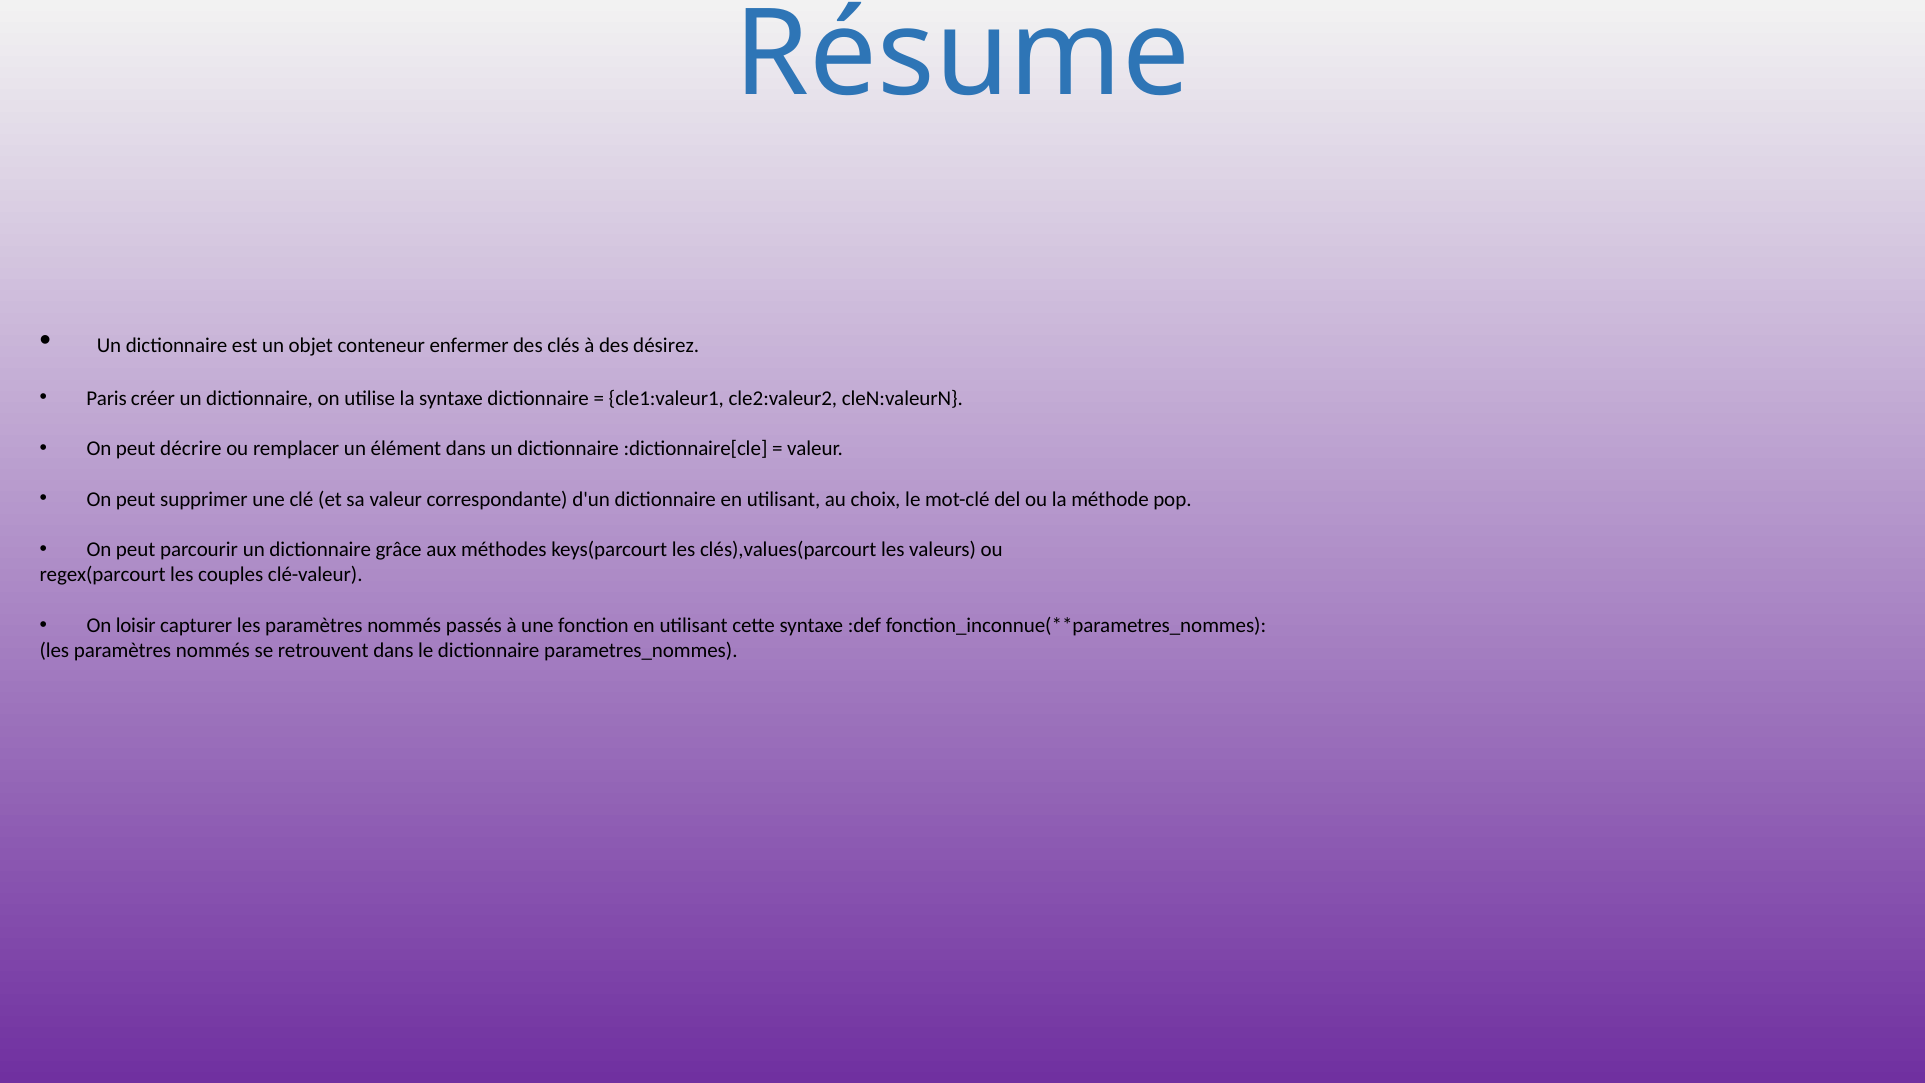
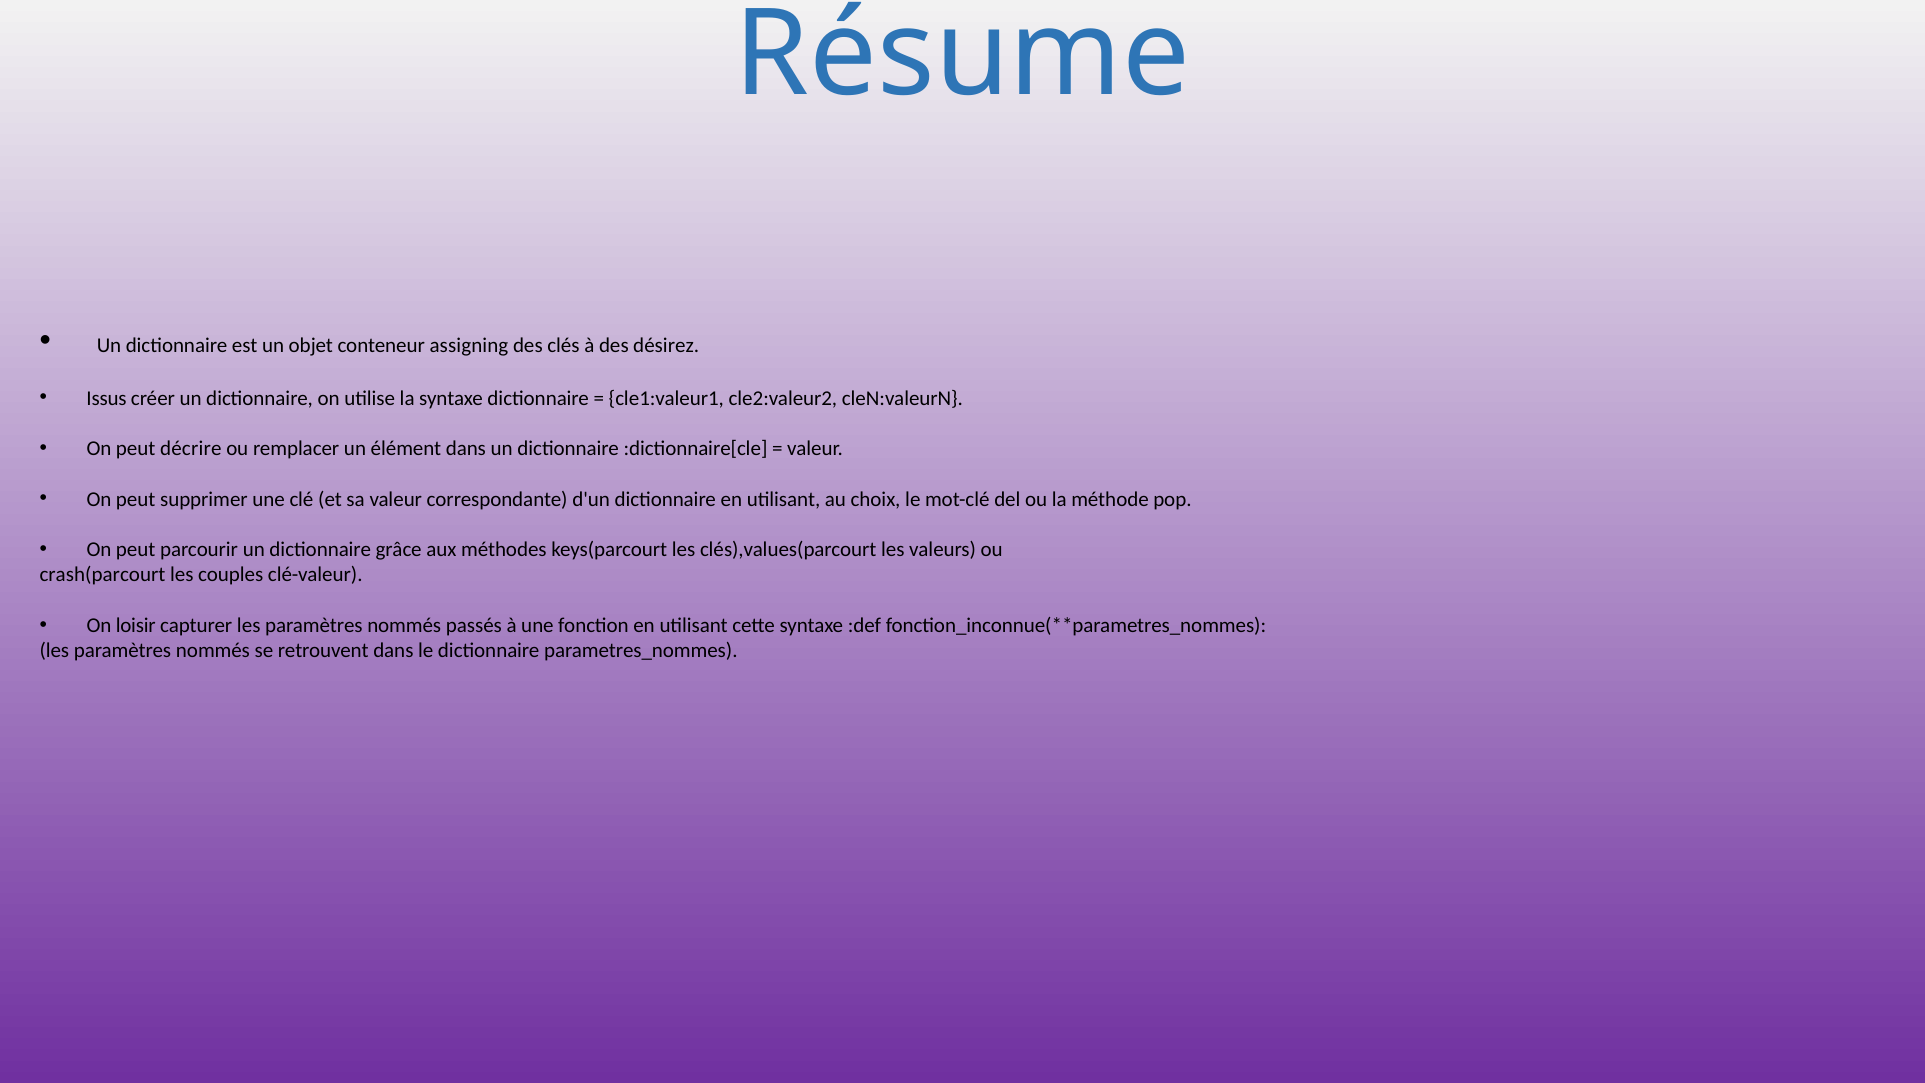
enfermer: enfermer -> assigning (469, 345)
Paris: Paris -> Issus (107, 398)
regex(parcourt: regex(parcourt -> crash(parcourt (102, 575)
